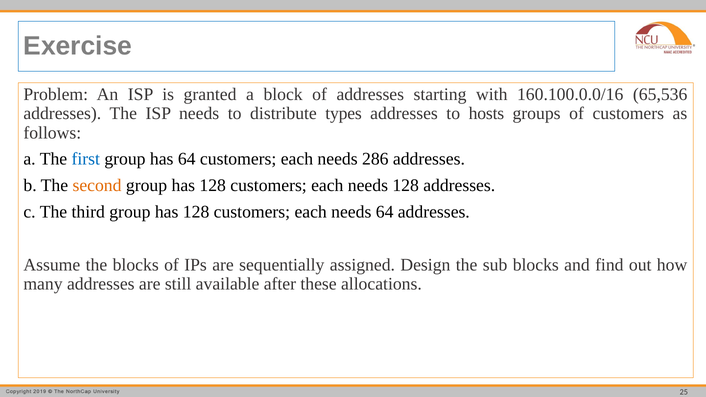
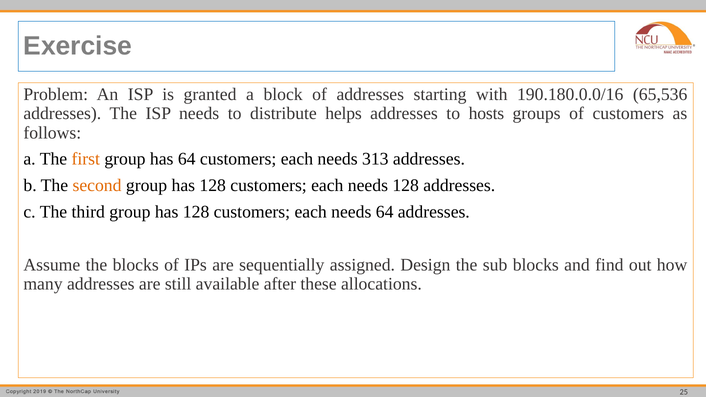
160.100.0.0/16: 160.100.0.0/16 -> 190.180.0.0/16 (570, 95)
types: types -> helps (344, 114)
first colour: blue -> orange (86, 159)
286: 286 -> 313 (375, 159)
